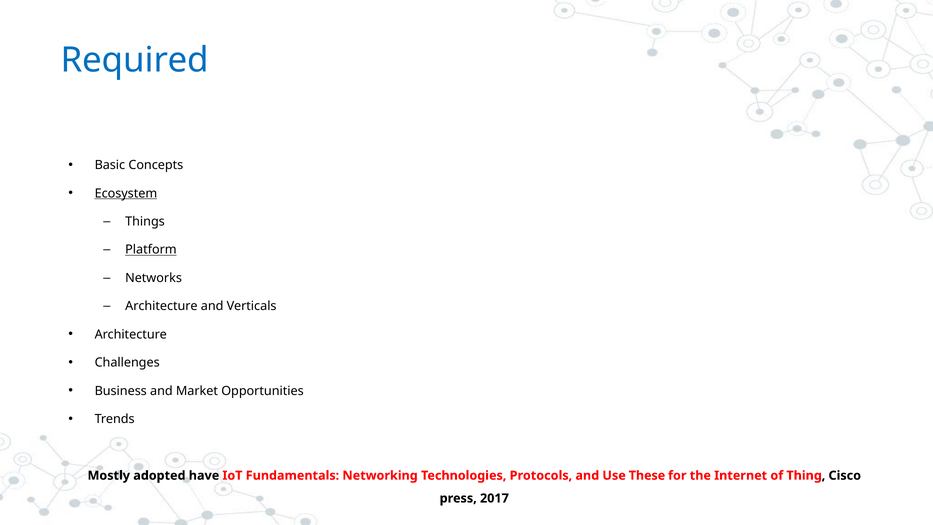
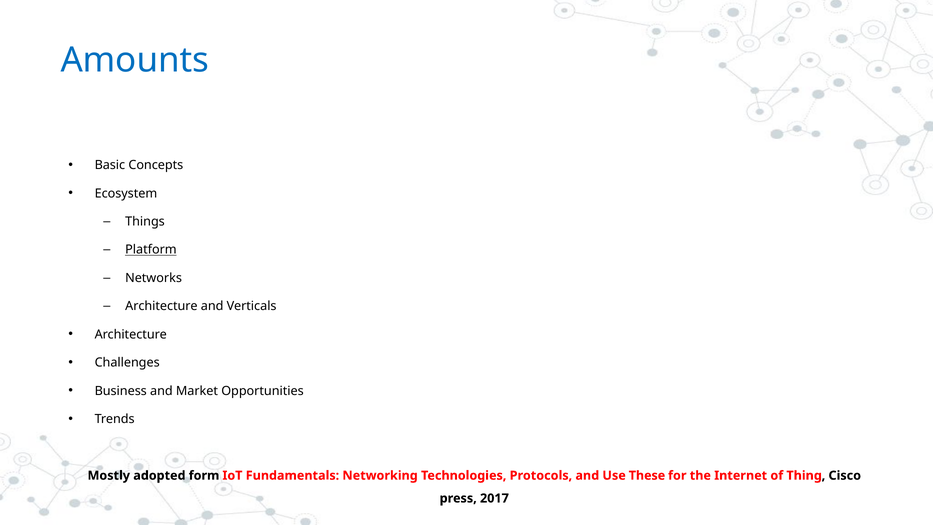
Required: Required -> Amounts (135, 60)
Ecosystem underline: present -> none (126, 193)
have: have -> form (204, 475)
